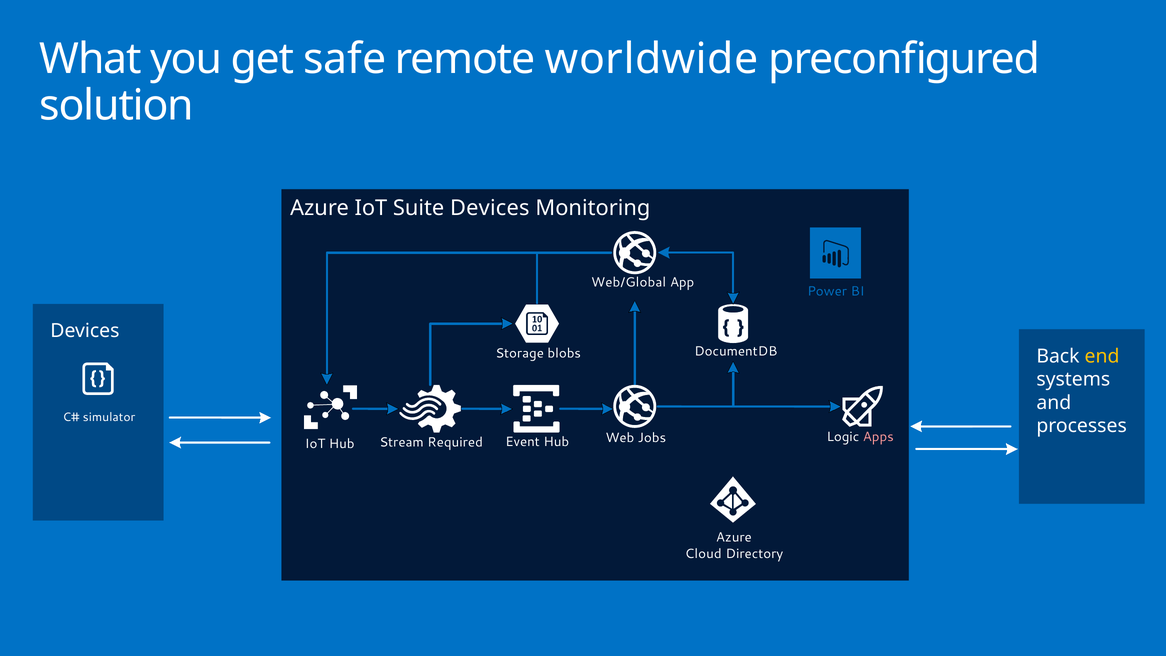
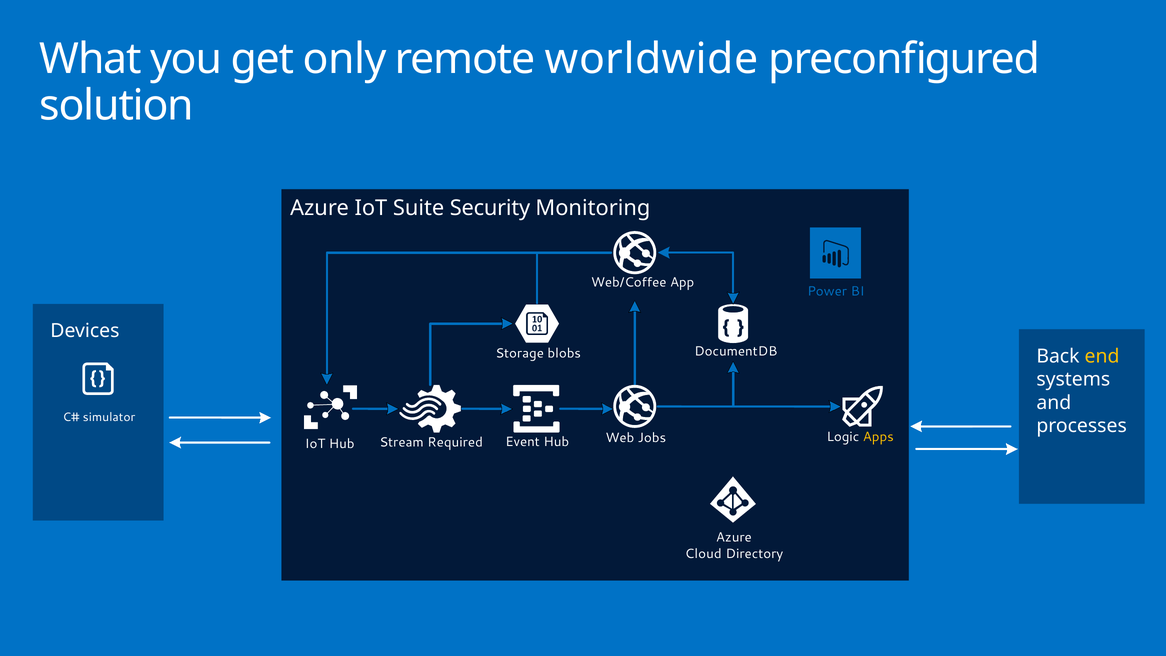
safe: safe -> only (345, 59)
Suite Devices: Devices -> Security (490, 208)
Web/Global: Web/Global -> Web/Coffee (629, 282)
Apps colour: pink -> yellow (878, 437)
